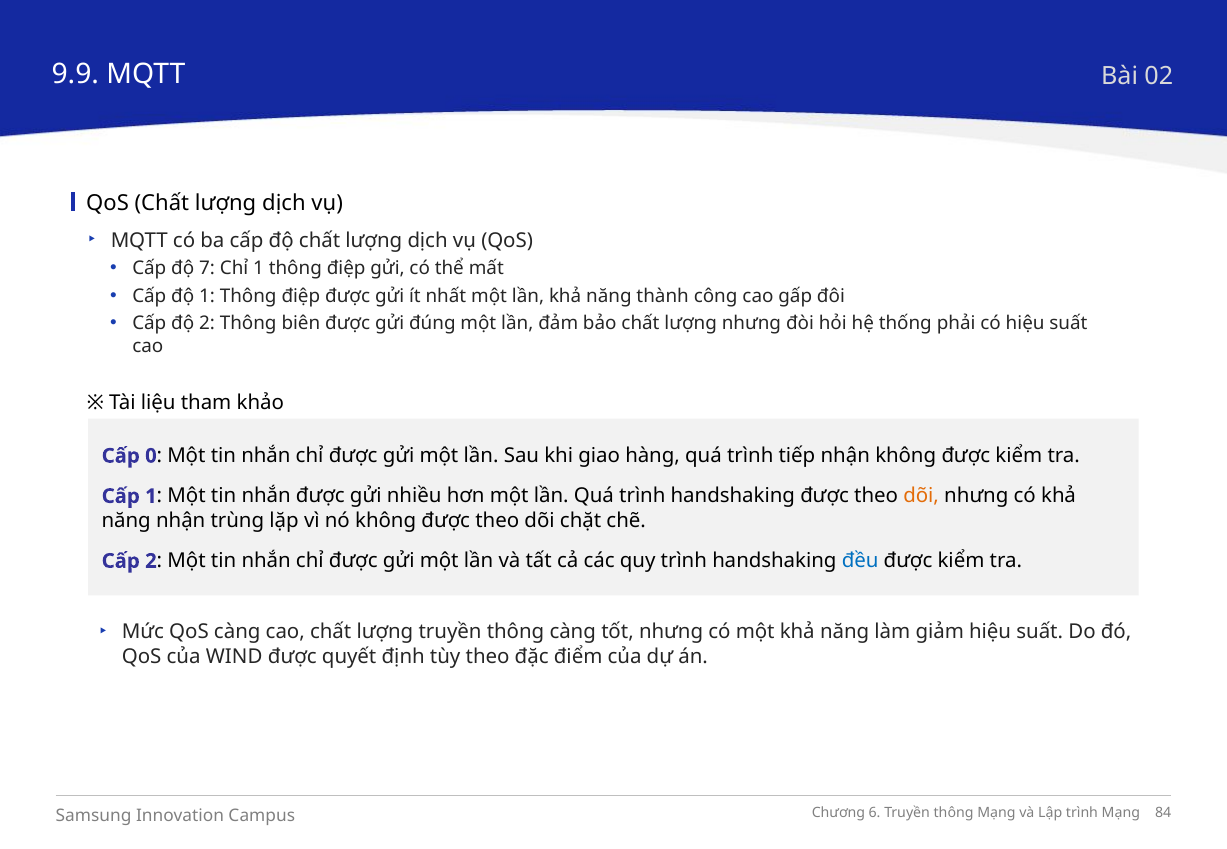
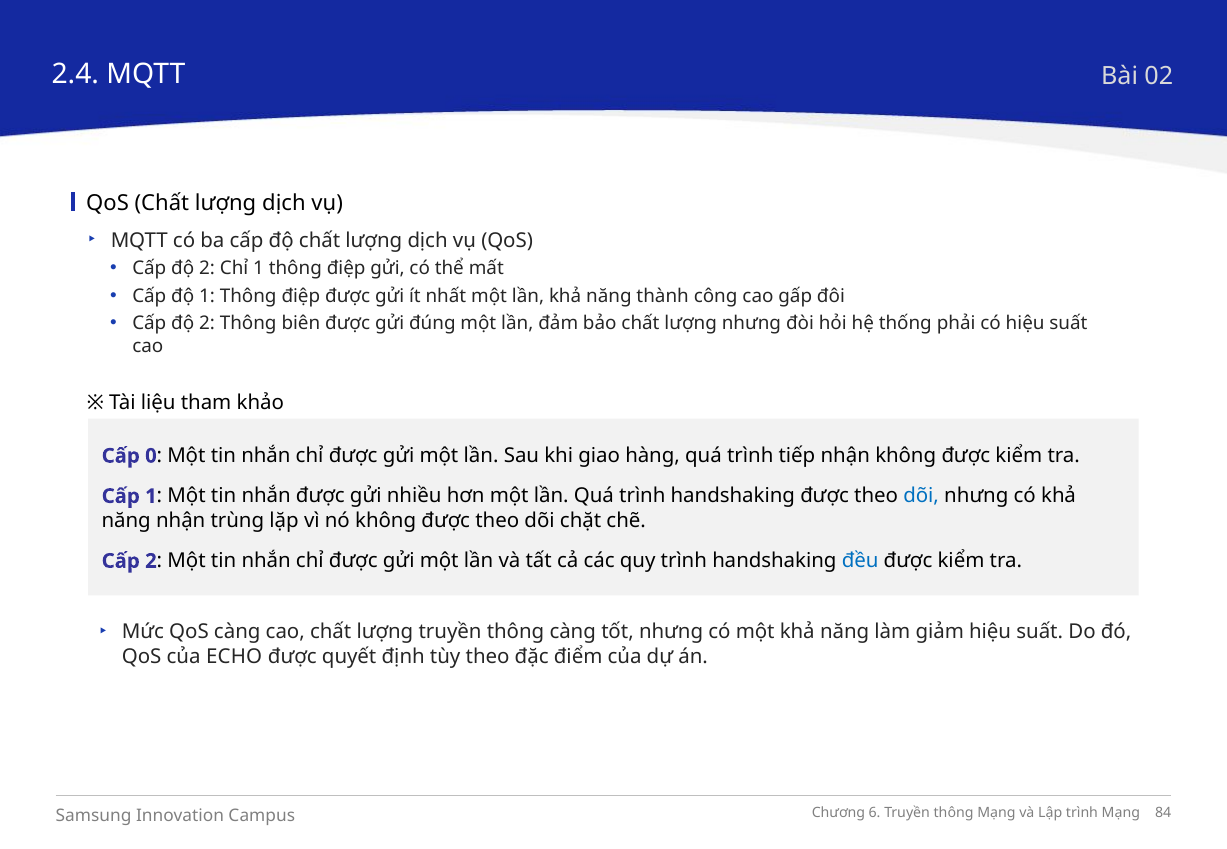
9.9: 9.9 -> 2.4 (75, 74)
7: 7 -> 2 (207, 269)
dõi colour: orange -> blue (921, 497)
WIND: WIND -> ECHO (234, 657)
